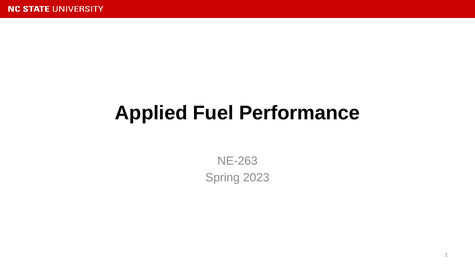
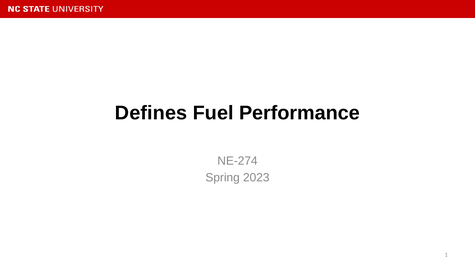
Applied: Applied -> Defines (151, 113)
NE-263: NE-263 -> NE-274 (237, 161)
